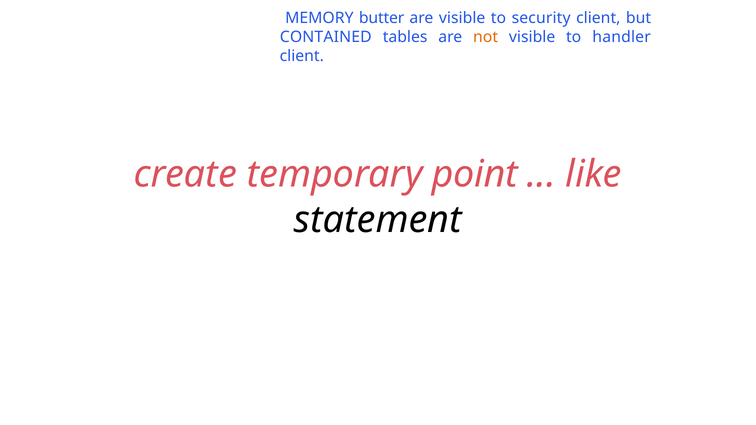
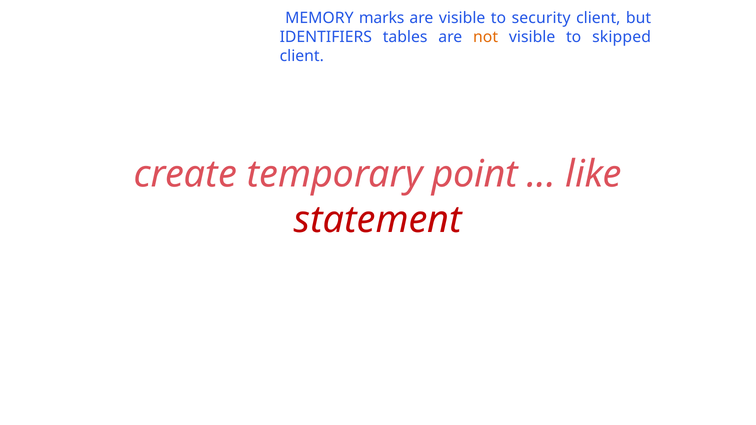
butter: butter -> marks (382, 18)
CONTAINED: CONTAINED -> IDENTIFIERS (326, 37)
handler: handler -> skipped (622, 37)
statement colour: black -> red (378, 220)
